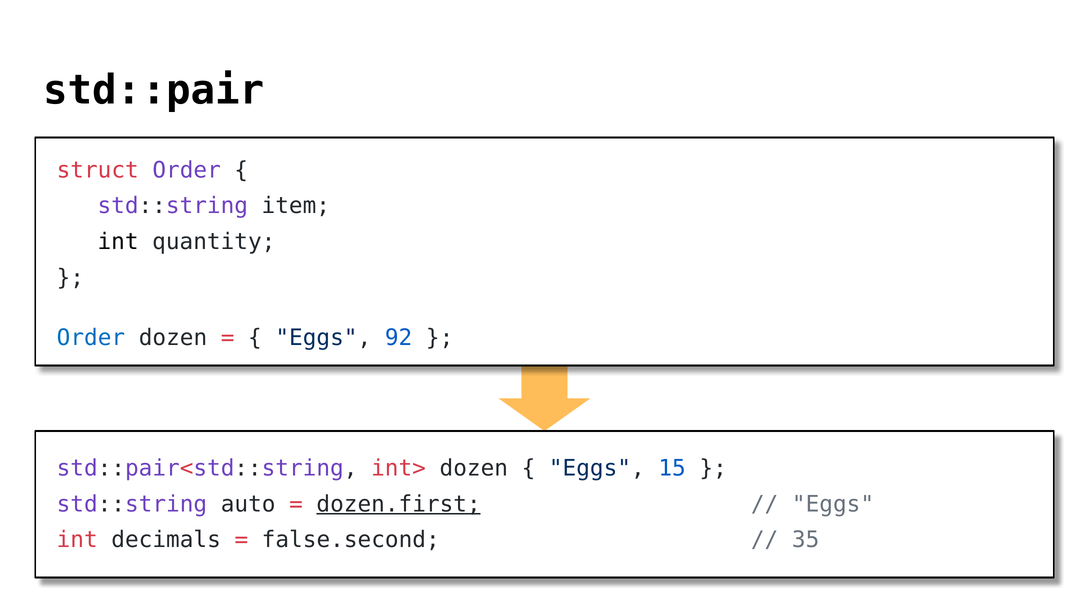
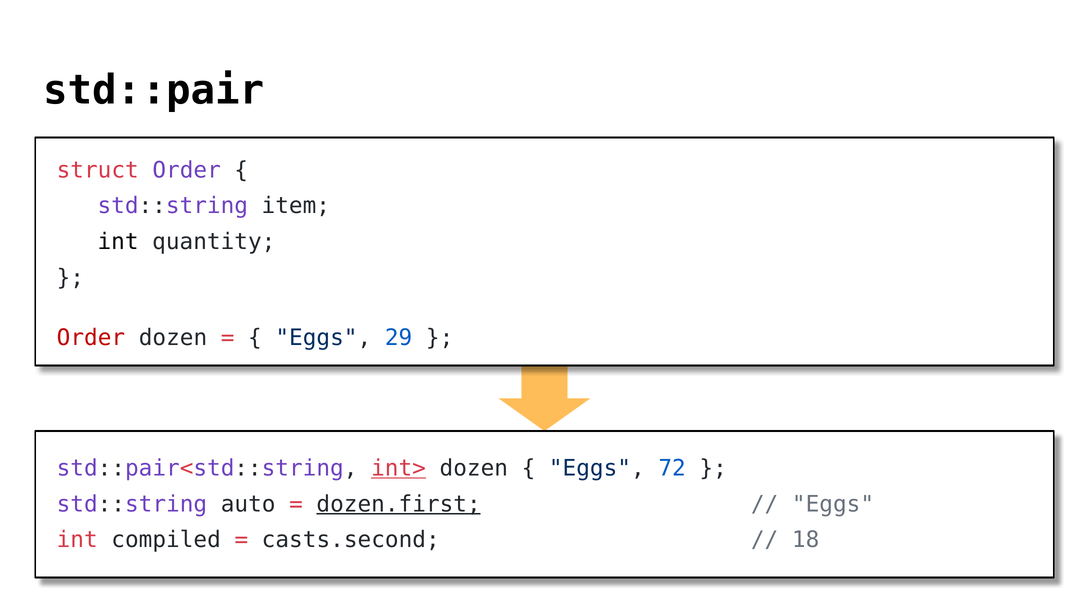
Order colour: blue -> red (91, 338)
92: 92 -> 29 (399, 338)
int> underline: none -> present (399, 469)
15: 15 -> 72 (672, 469)
decimals: decimals -> compiled (166, 540)
false.second: false.second -> casts.second (351, 540)
35: 35 -> 18 (806, 540)
